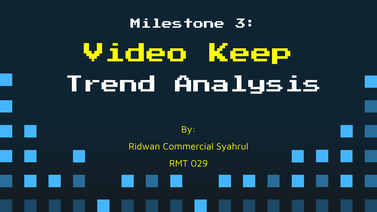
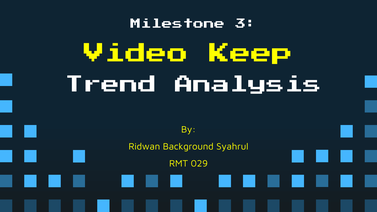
Commercial: Commercial -> Background (188, 147)
